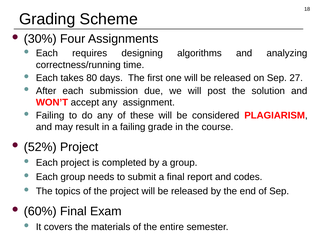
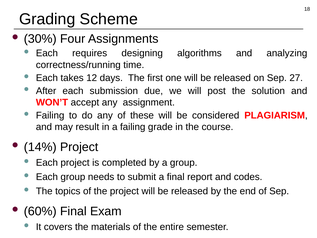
80: 80 -> 12 (92, 78)
52%: 52% -> 14% (40, 147)
